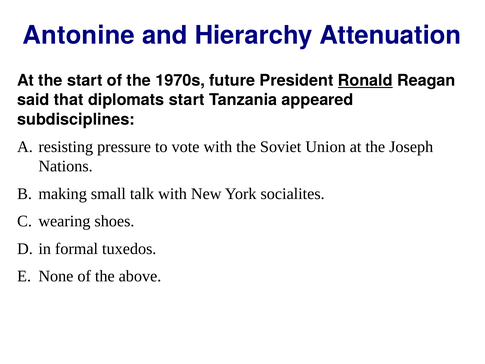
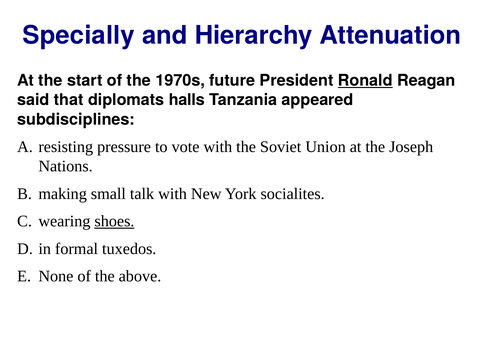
Antonine: Antonine -> Specially (79, 35)
diplomats start: start -> halls (187, 100)
shoes underline: none -> present (114, 221)
